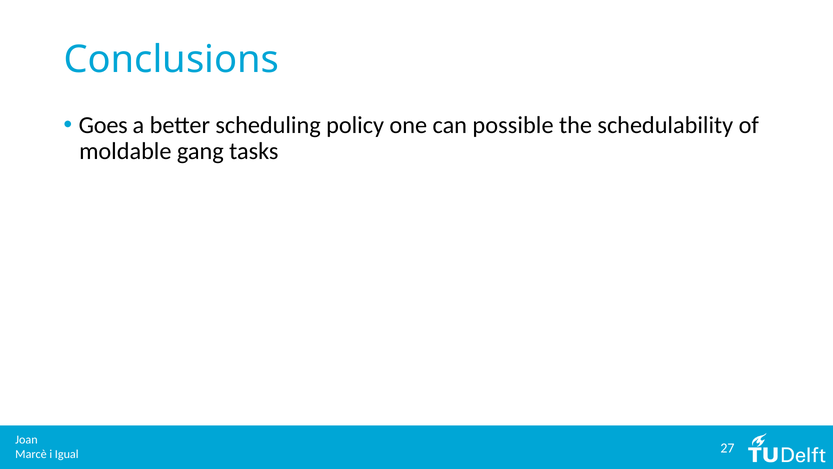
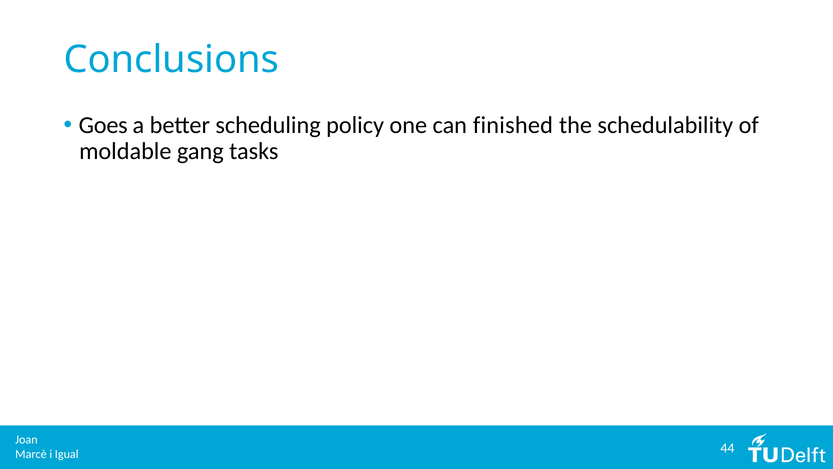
possible: possible -> finished (513, 125)
27: 27 -> 44 (727, 448)
